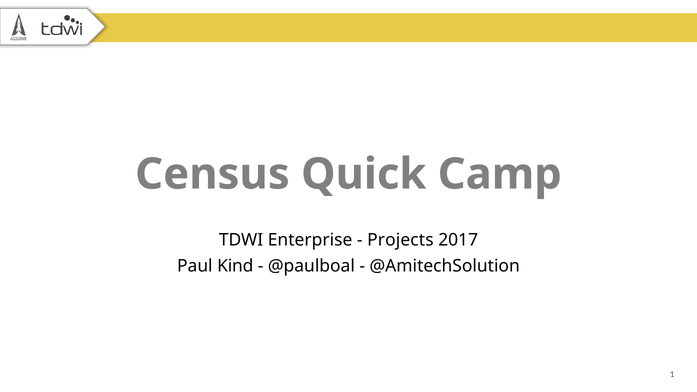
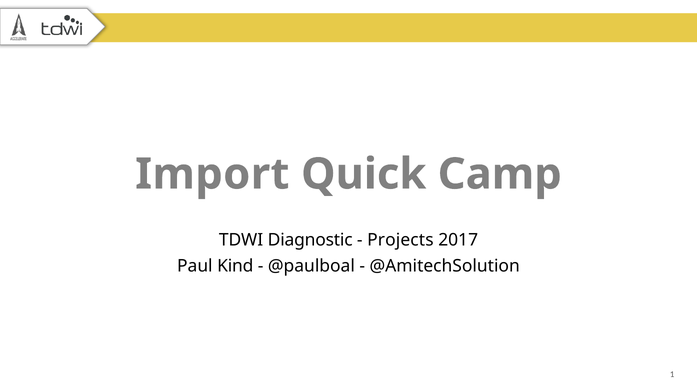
Census: Census -> Import (212, 174)
Enterprise: Enterprise -> Diagnostic (310, 240)
